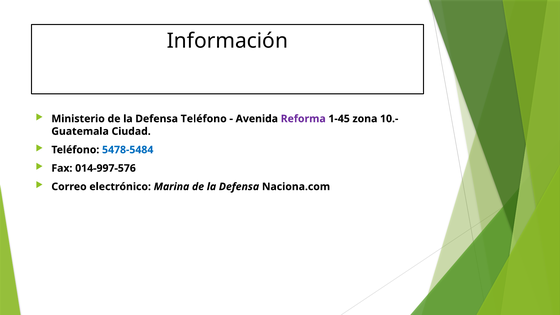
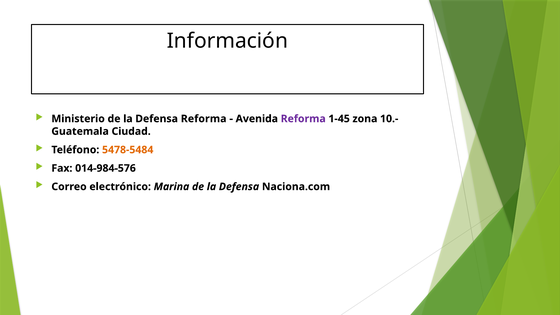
Defensa Teléfono: Teléfono -> Reforma (204, 119)
5478-5484 colour: blue -> orange (128, 150)
014-997-576: 014-997-576 -> 014-984-576 (105, 168)
